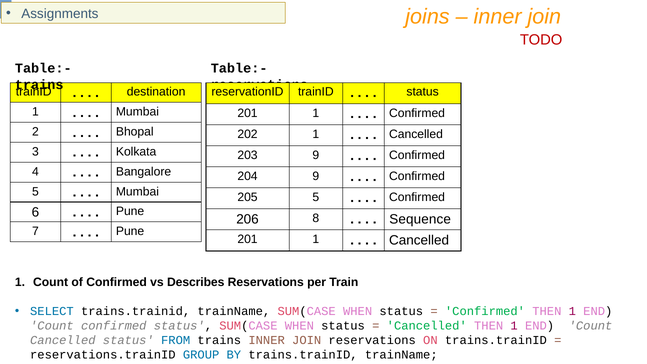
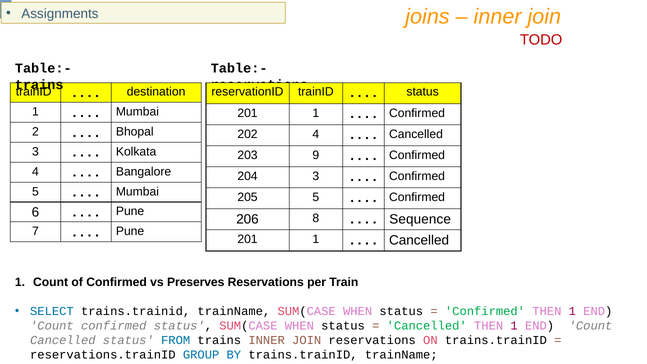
202 1: 1 -> 4 (316, 134)
204 9: 9 -> 3 (316, 176)
Describes: Describes -> Preserves (196, 282)
